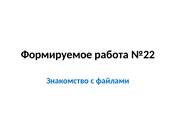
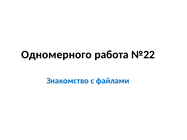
Формируемое: Формируемое -> Одномерного (56, 55)
